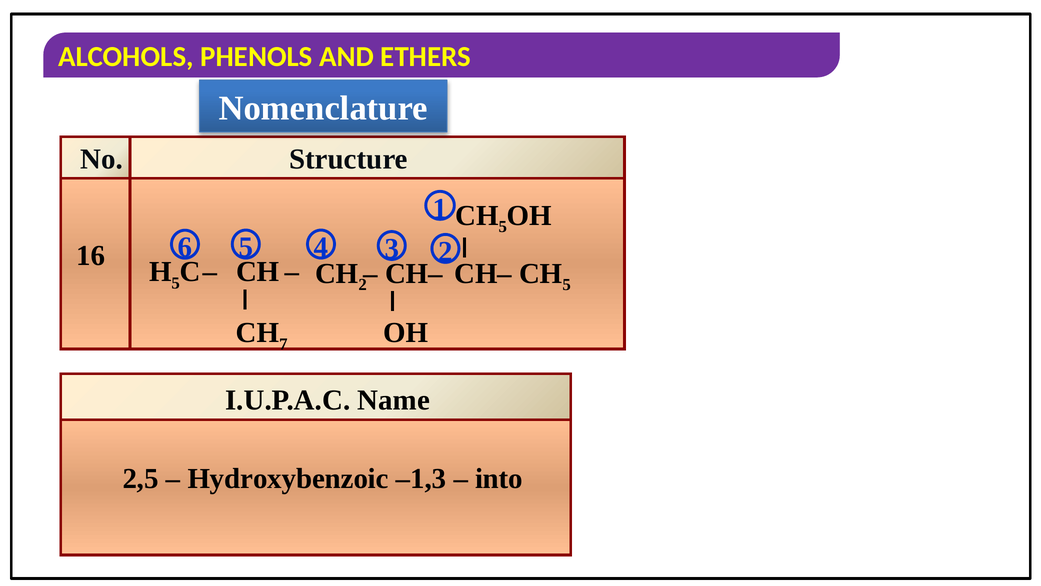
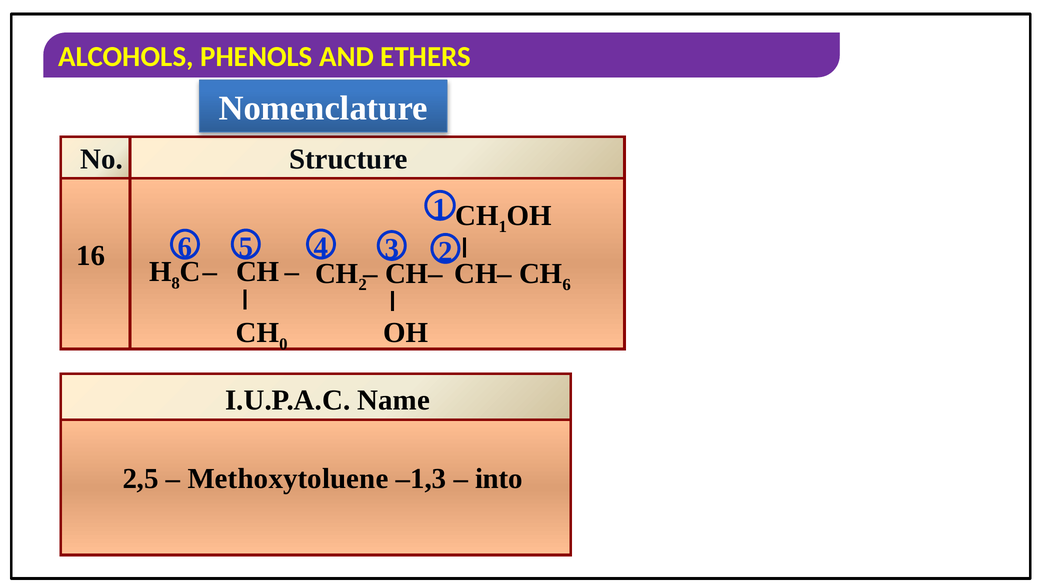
5: 5 -> 1 (503, 227)
5: 5 -> 8 (176, 283)
5: 5 -> 6 (567, 285)
7: 7 -> 0 (283, 344)
Hydroxybenzoic: Hydroxybenzoic -> Methoxytoluene (288, 478)
